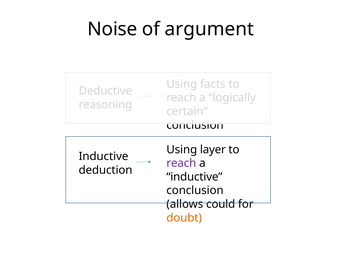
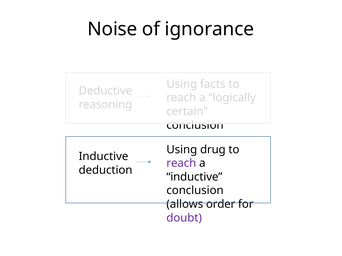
argument: argument -> ignorance (209, 29)
layer: layer -> drug (213, 150)
could: could -> order (221, 205)
doubt colour: orange -> purple (184, 218)
